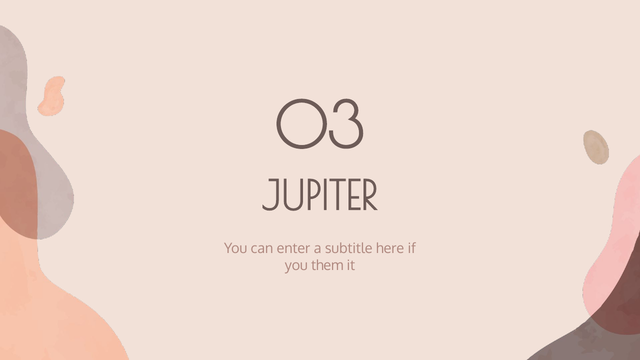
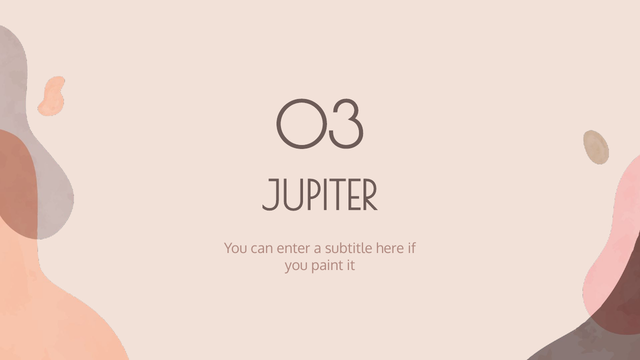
them: them -> paint (327, 266)
